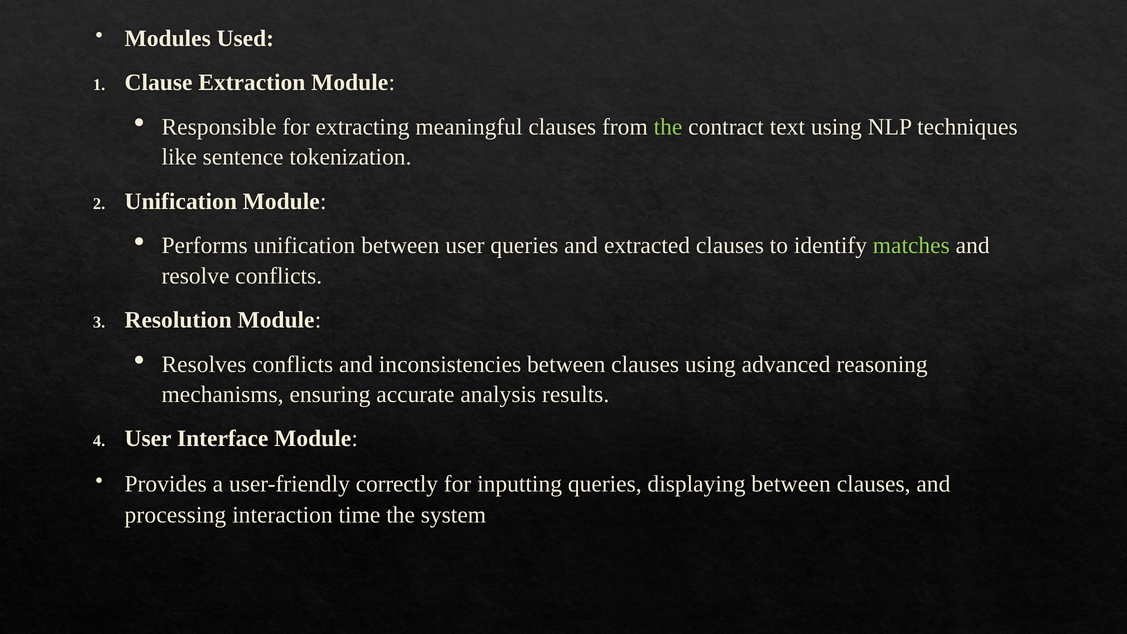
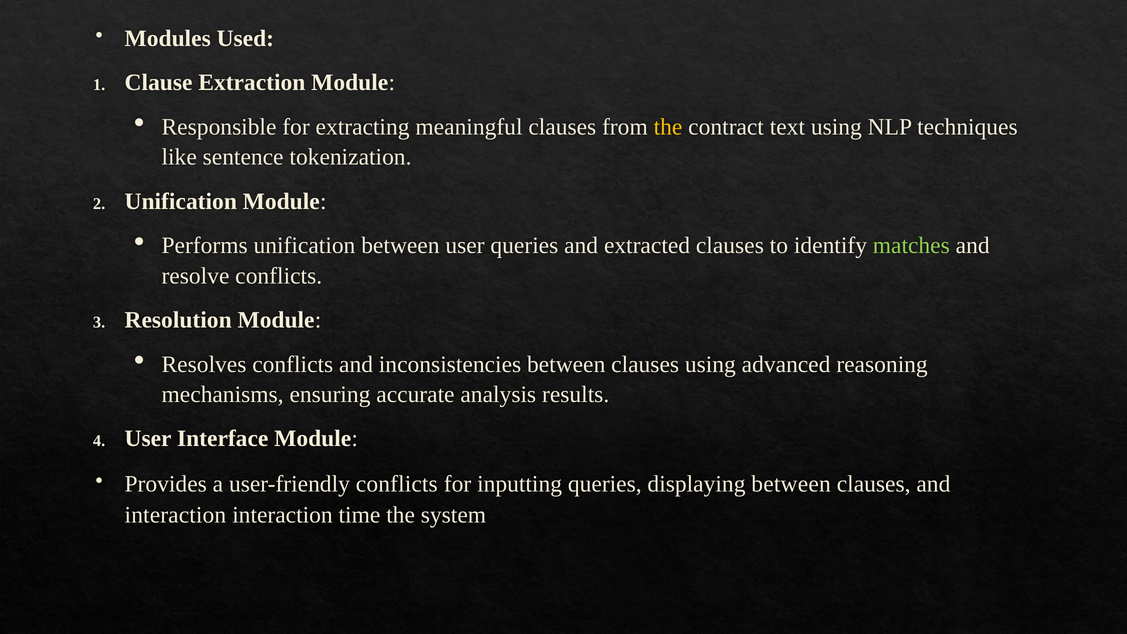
the colour: light green -> yellow (668, 127)
user-friendly correctly: correctly -> conflicts (397, 484)
processing: processing -> interaction (175, 515)
